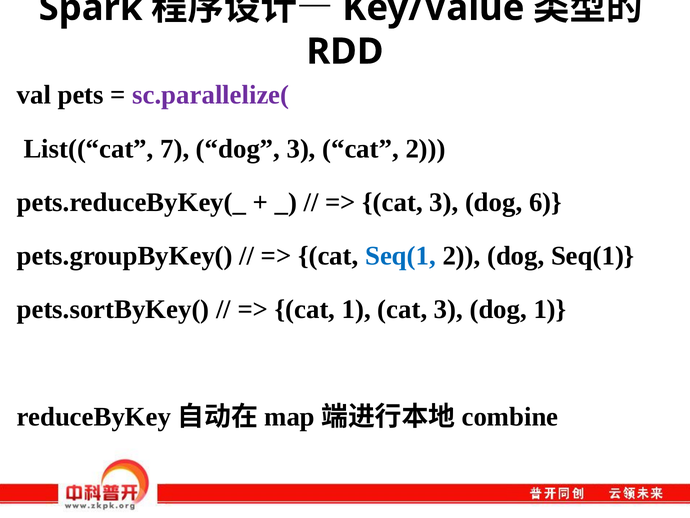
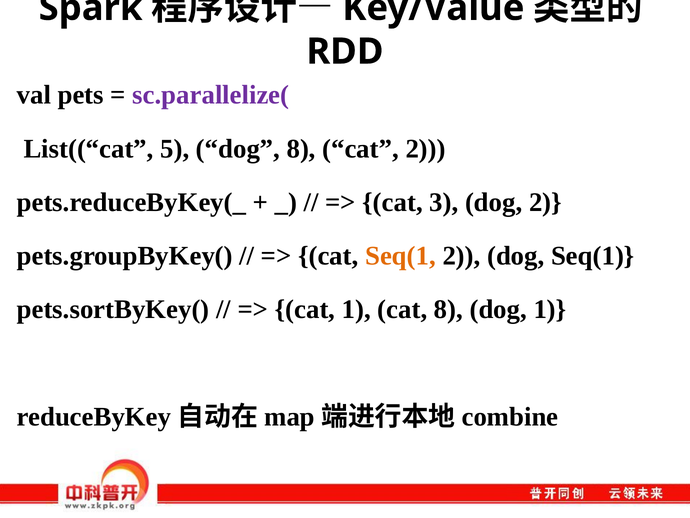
7: 7 -> 5 (175, 149)
dog 3: 3 -> 8 (301, 149)
dog 6: 6 -> 2 (546, 202)
Seq(1 colour: blue -> orange (400, 256)
1 cat 3: 3 -> 8 (448, 309)
